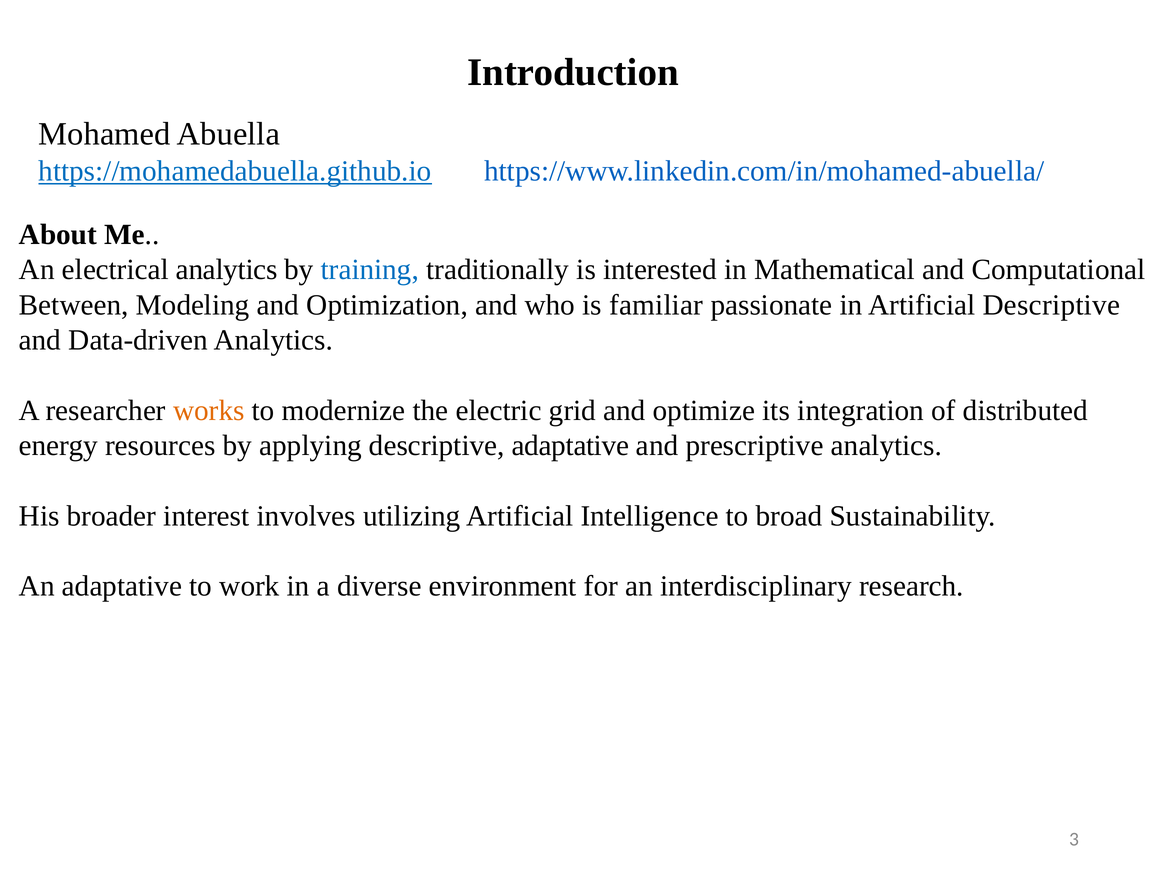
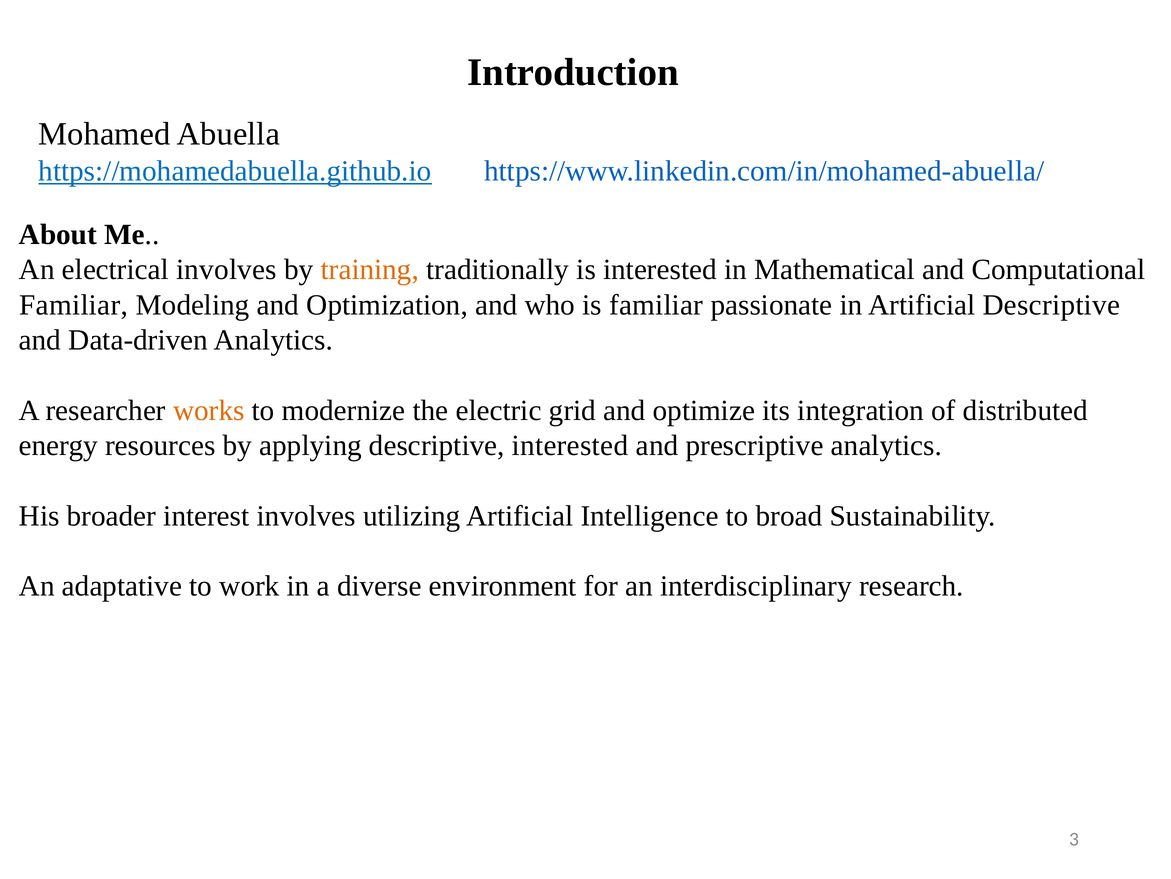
electrical analytics: analytics -> involves (226, 269)
training colour: blue -> orange (370, 269)
Between: Between -> Familiar (74, 305)
descriptive adaptative: adaptative -> interested (570, 445)
